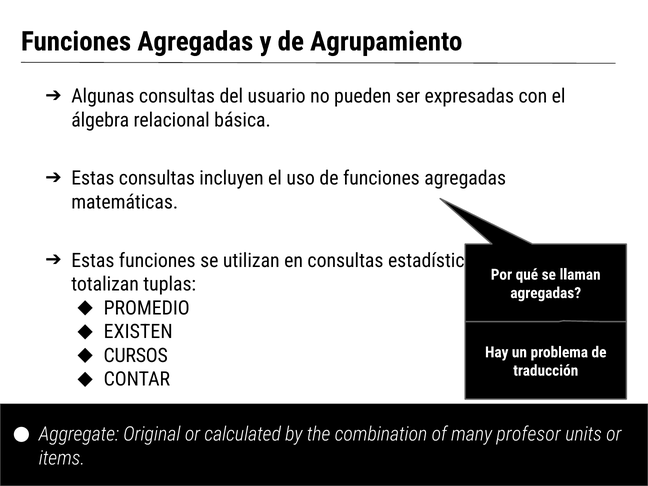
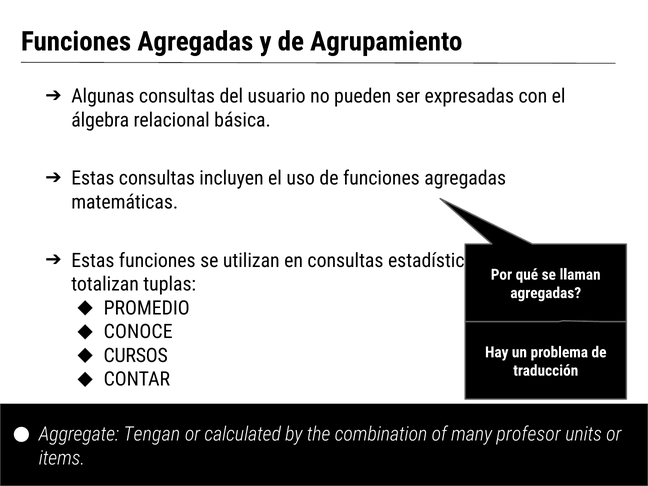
EXISTEN: EXISTEN -> CONOCE (138, 332)
Original: Original -> Tengan (152, 434)
